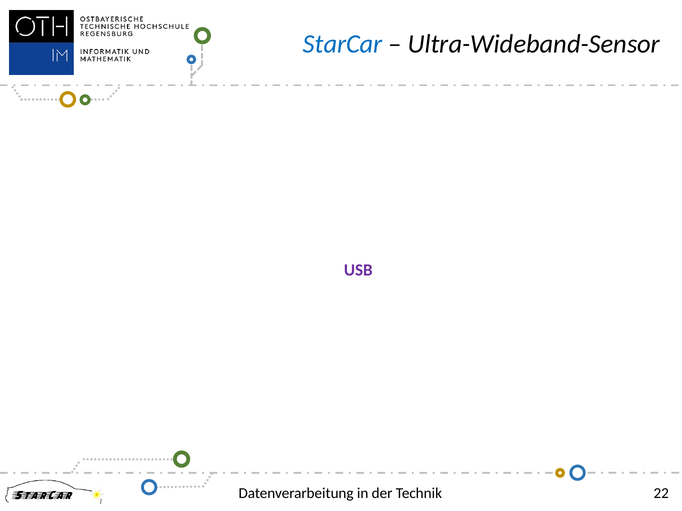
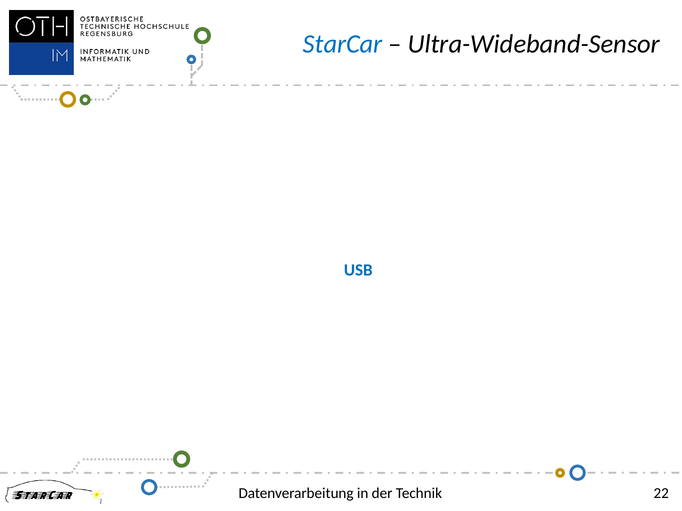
USB colour: purple -> blue (358, 270)
